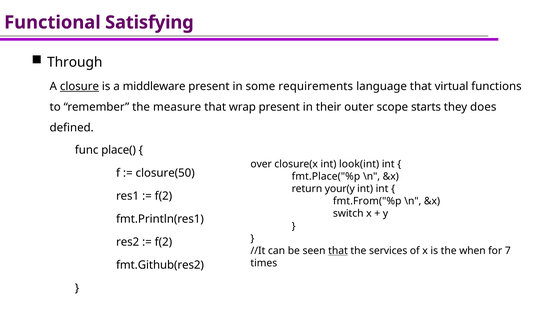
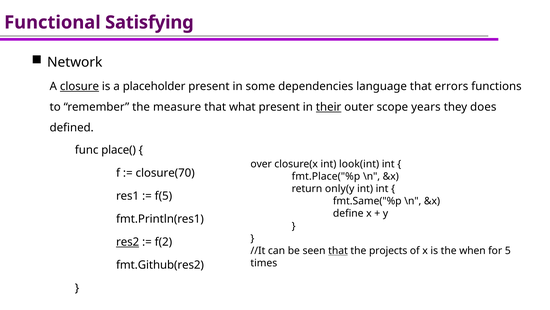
Through: Through -> Network (75, 62)
middleware: middleware -> placeholder (154, 86)
requirements: requirements -> dependencies (316, 86)
virtual: virtual -> errors (451, 86)
wrap: wrap -> what (242, 107)
their underline: none -> present (329, 107)
starts: starts -> years (426, 107)
closure(50: closure(50 -> closure(70 (165, 173)
your(y: your(y -> only(y (340, 188)
f(2: f(2 -> f(5 (163, 196)
fmt.From("%p: fmt.From("%p -> fmt.Same("%p (367, 201)
switch: switch -> define (348, 213)
res2 underline: none -> present (128, 242)
services: services -> projects (388, 250)
7: 7 -> 5 (508, 250)
